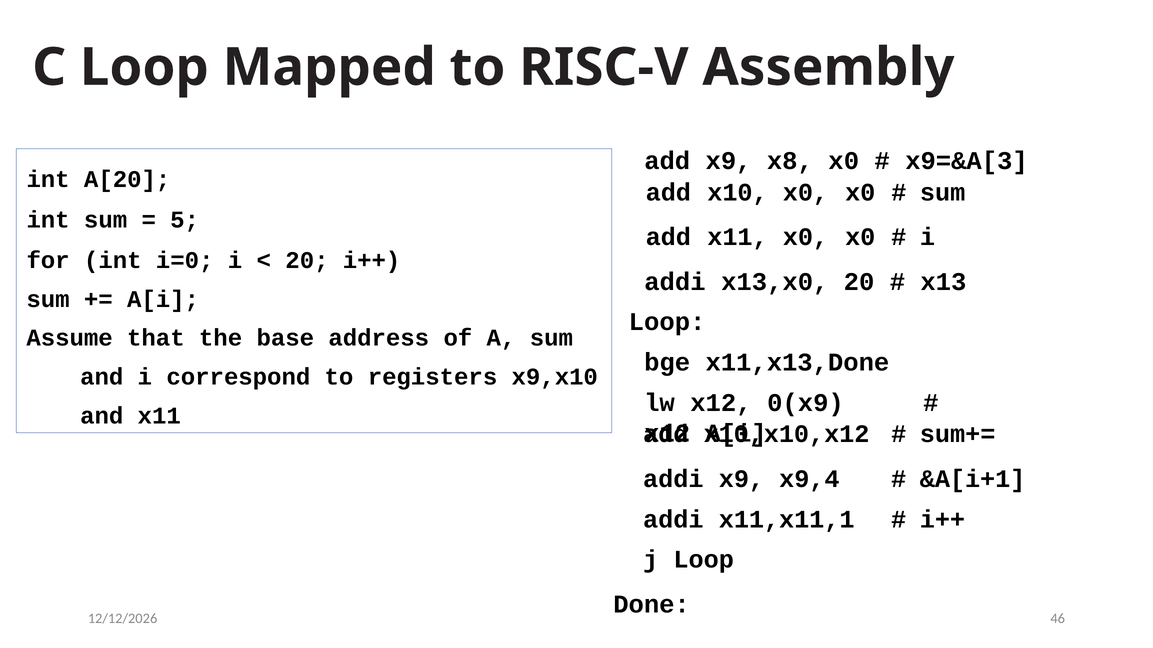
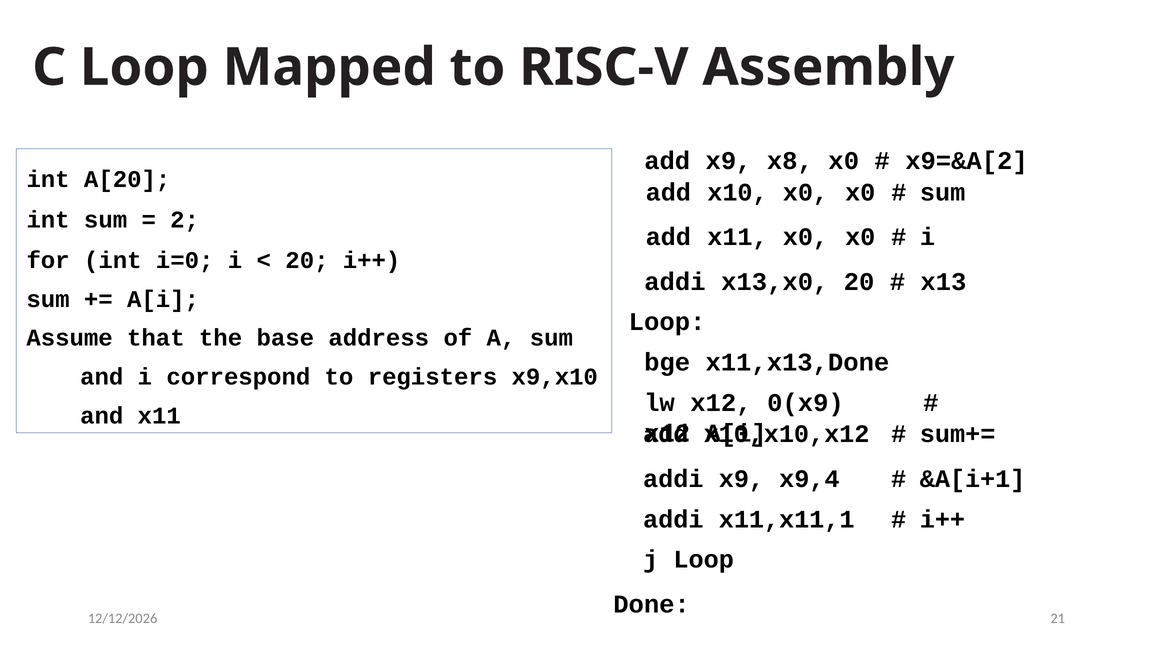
x9=&A[3: x9=&A[3 -> x9=&A[2 (966, 161)
5: 5 -> 2 (185, 220)
46: 46 -> 21 (1058, 619)
